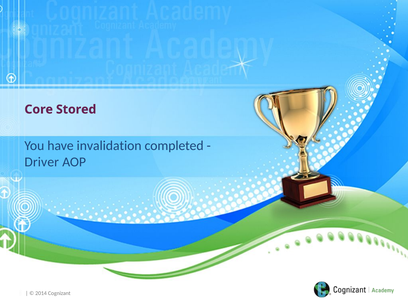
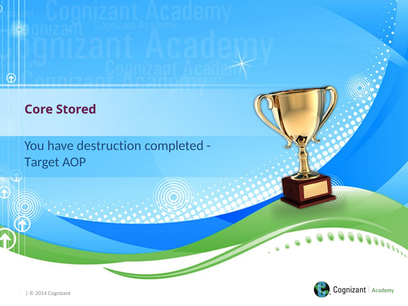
invalidation: invalidation -> destruction (109, 146)
Driver: Driver -> Target (42, 162)
